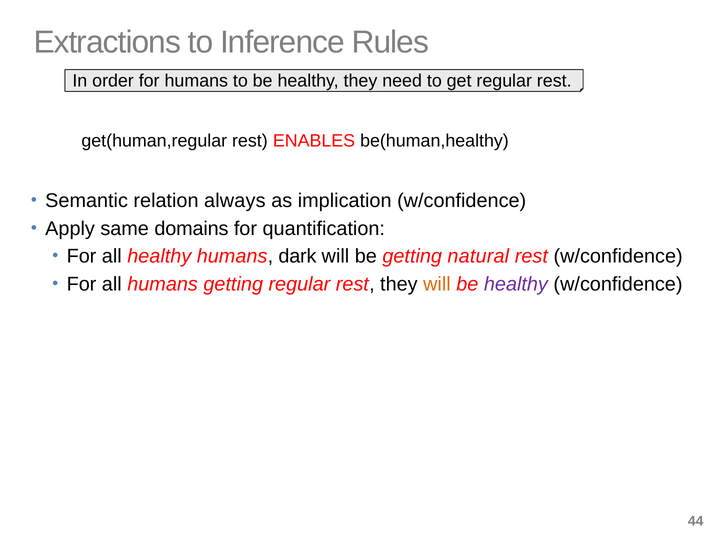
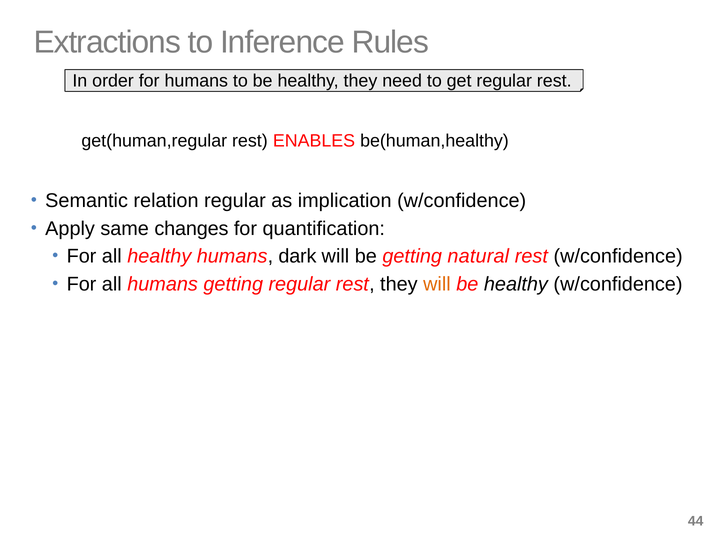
relation always: always -> regular (235, 201)
domains: domains -> changes (191, 229)
healthy colour: purple -> black (516, 284)
